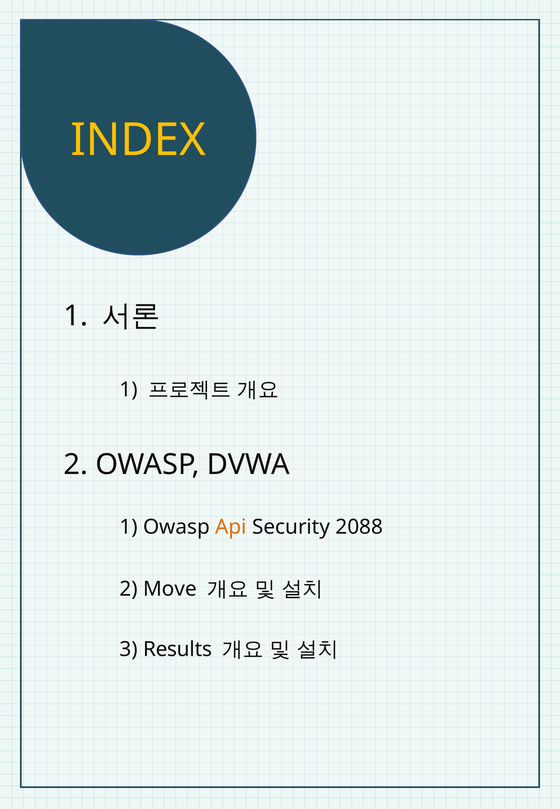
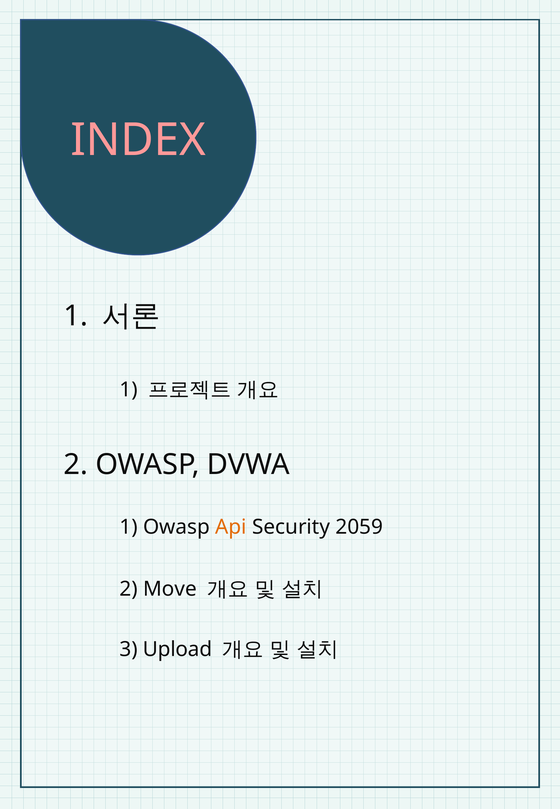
INDEX colour: yellow -> pink (138, 140)
2088: 2088 -> 2059 (359, 527)
Results: Results -> Upload (178, 649)
